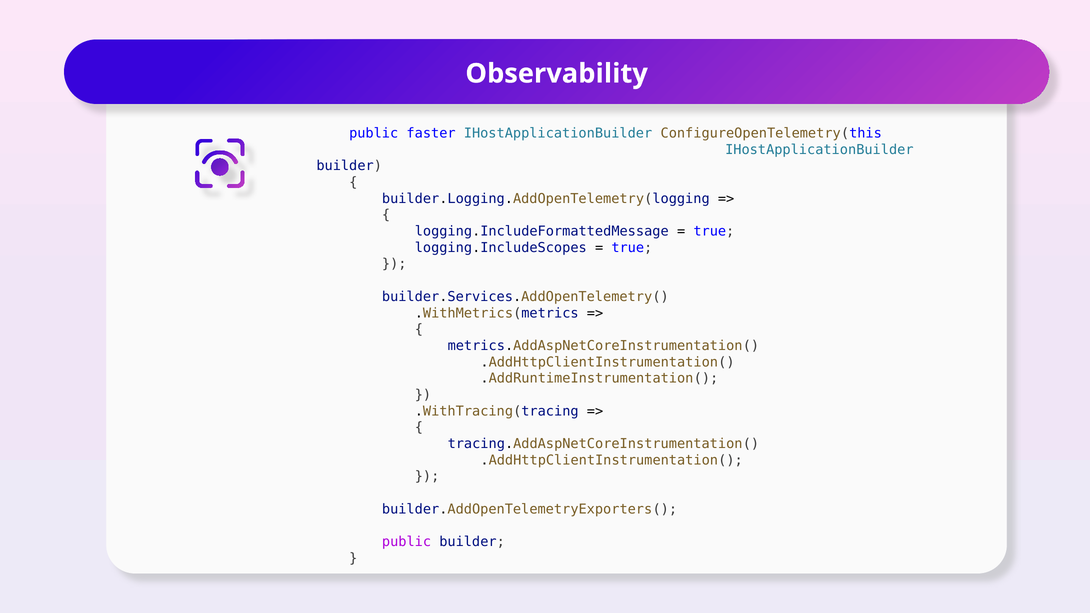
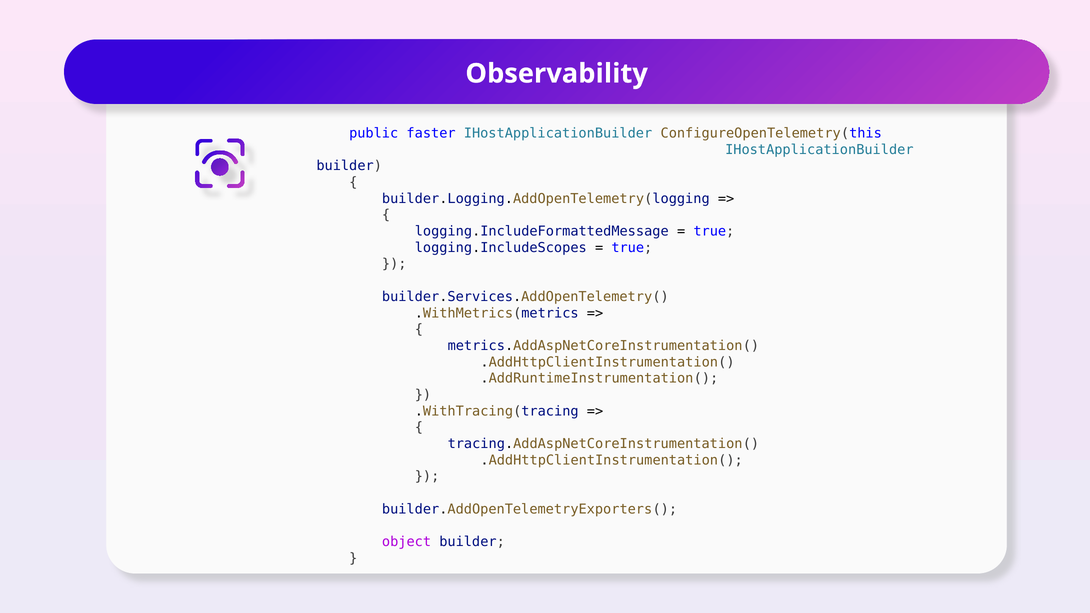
public: public -> object (407, 542)
